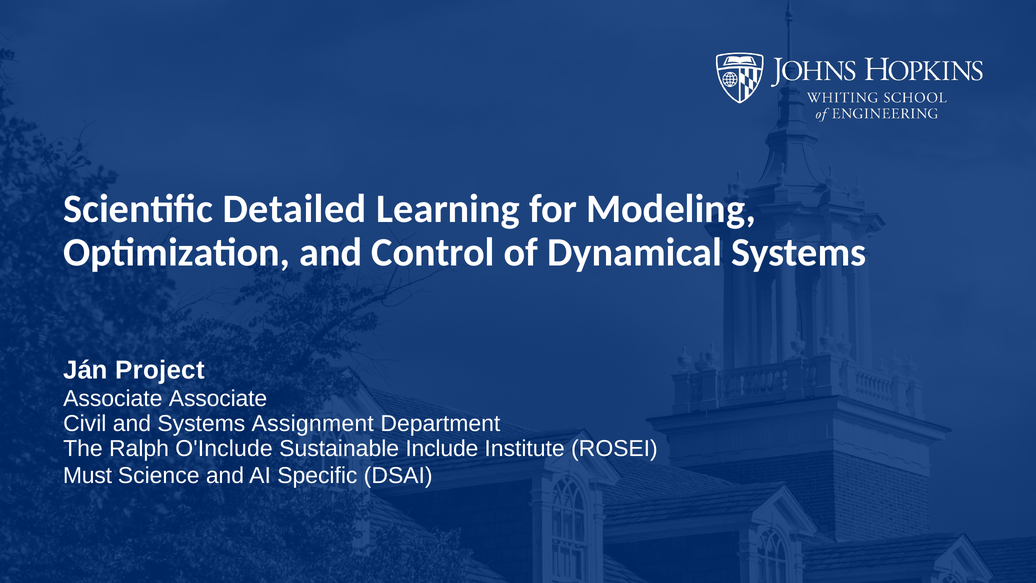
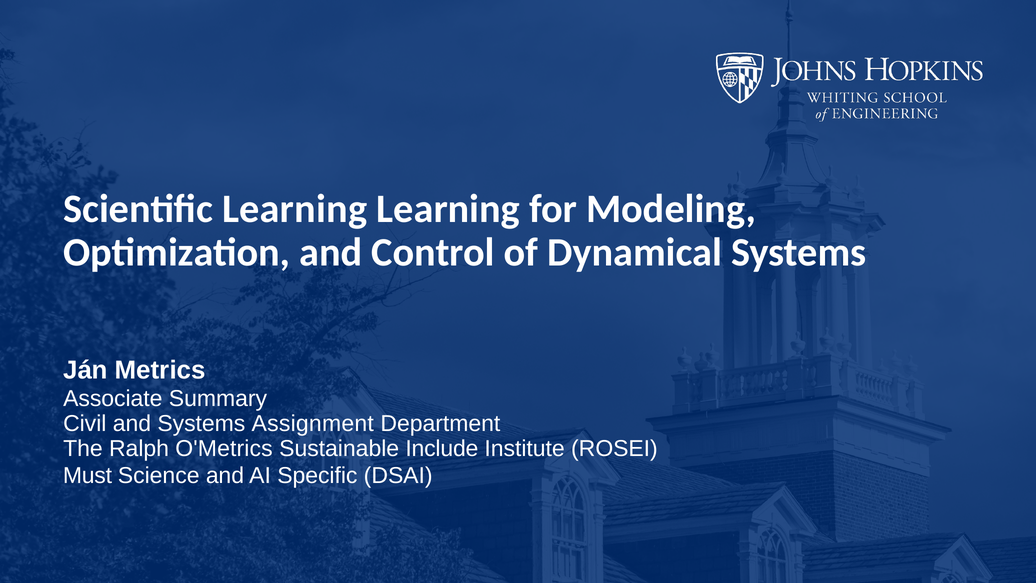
Scientific Detailed: Detailed -> Learning (295, 209)
Project: Project -> Metrics (160, 370)
Associate Associate: Associate -> Summary (218, 399)
O'Include: O'Include -> O'Metrics (224, 448)
